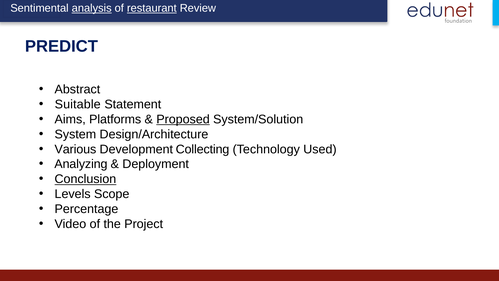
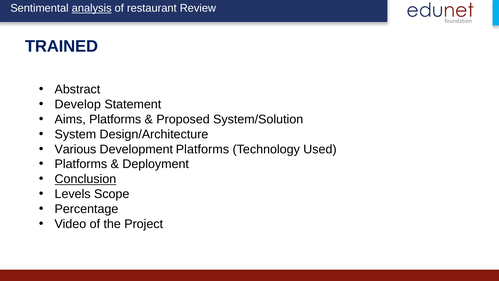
restaurant underline: present -> none (152, 8)
PREDICT: PREDICT -> TRAINED (62, 46)
Suitable: Suitable -> Develop (78, 104)
Proposed underline: present -> none (183, 119)
Development Collecting: Collecting -> Platforms (202, 149)
Analyzing: Analyzing -> Platforms (81, 164)
